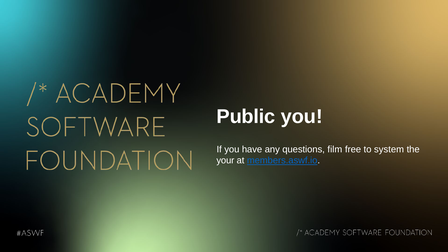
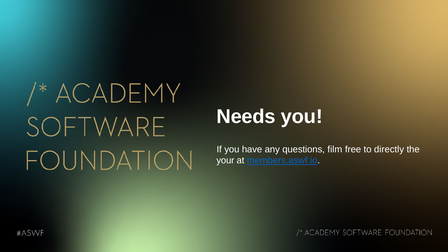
Public: Public -> Needs (246, 117)
system: system -> directly (389, 149)
